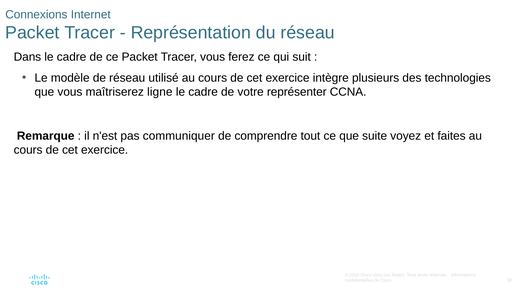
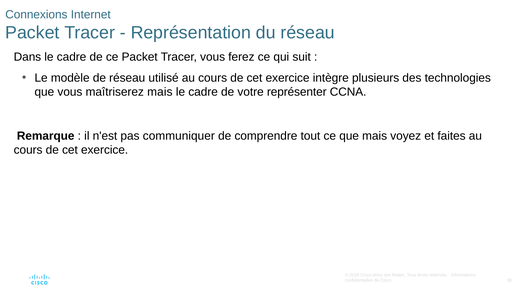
maîtriserez ligne: ligne -> mais (160, 92)
que suite: suite -> mais (375, 136)
